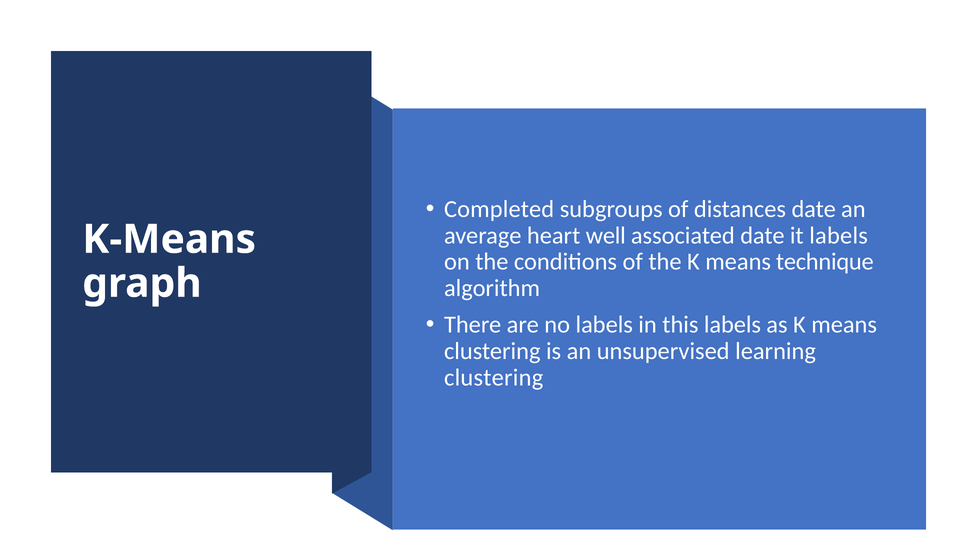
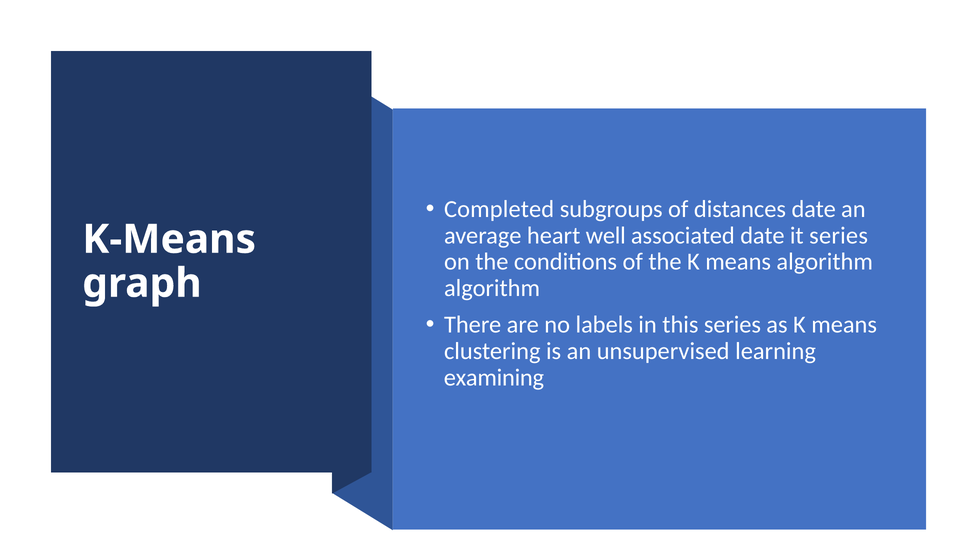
it labels: labels -> series (839, 235)
means technique: technique -> algorithm (825, 262)
this labels: labels -> series (732, 325)
clustering: clustering -> examining (494, 377)
